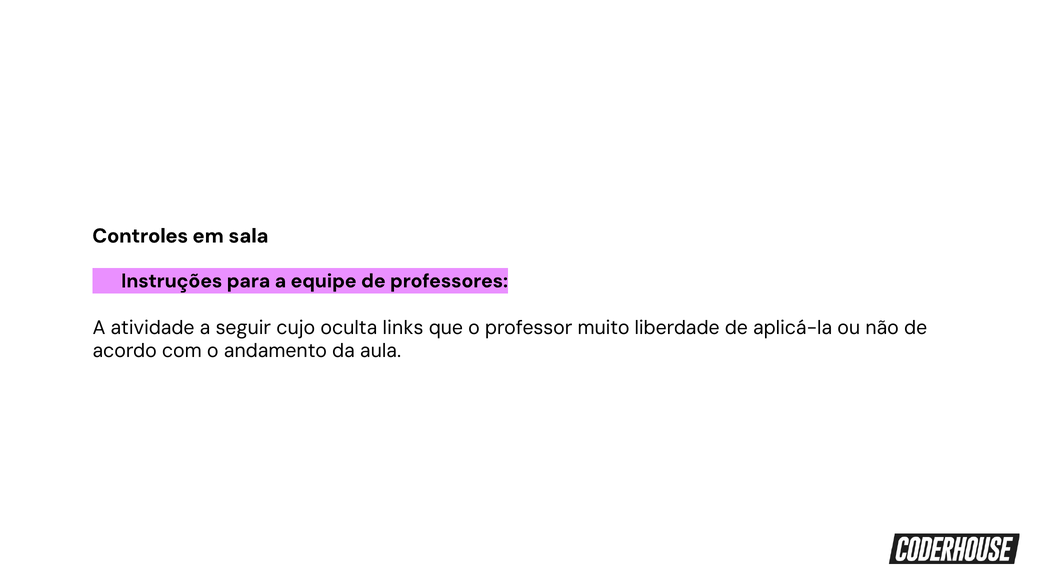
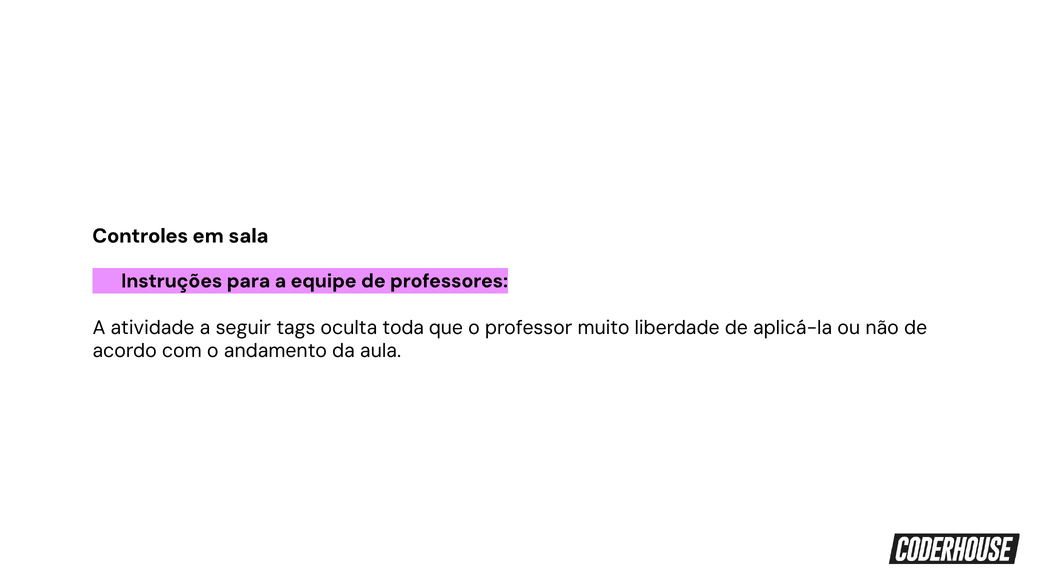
cujo: cujo -> tags (296, 328)
links: links -> toda (403, 328)
